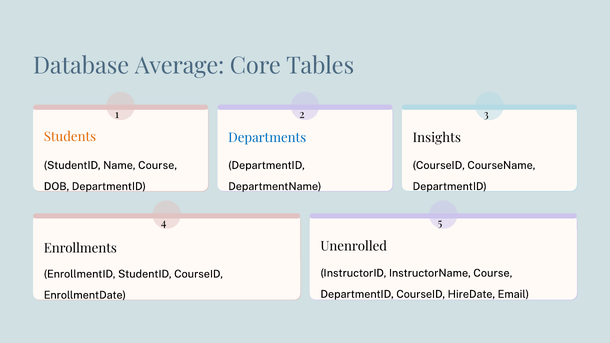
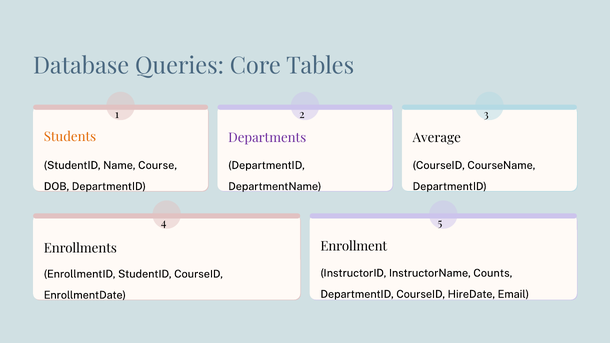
Average: Average -> Queries (180, 66)
Departments colour: blue -> purple (267, 138)
Insights: Insights -> Average (437, 138)
Unenrolled: Unenrolled -> Enrollment (354, 247)
InstructorName Course: Course -> Counts (493, 273)
